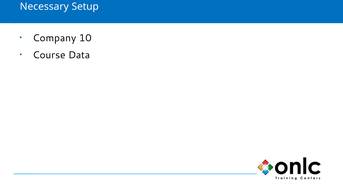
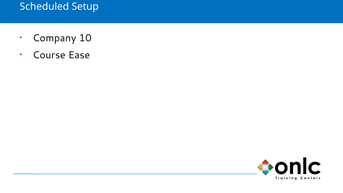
Necessary: Necessary -> Scheduled (44, 7)
Data: Data -> Ease (79, 55)
